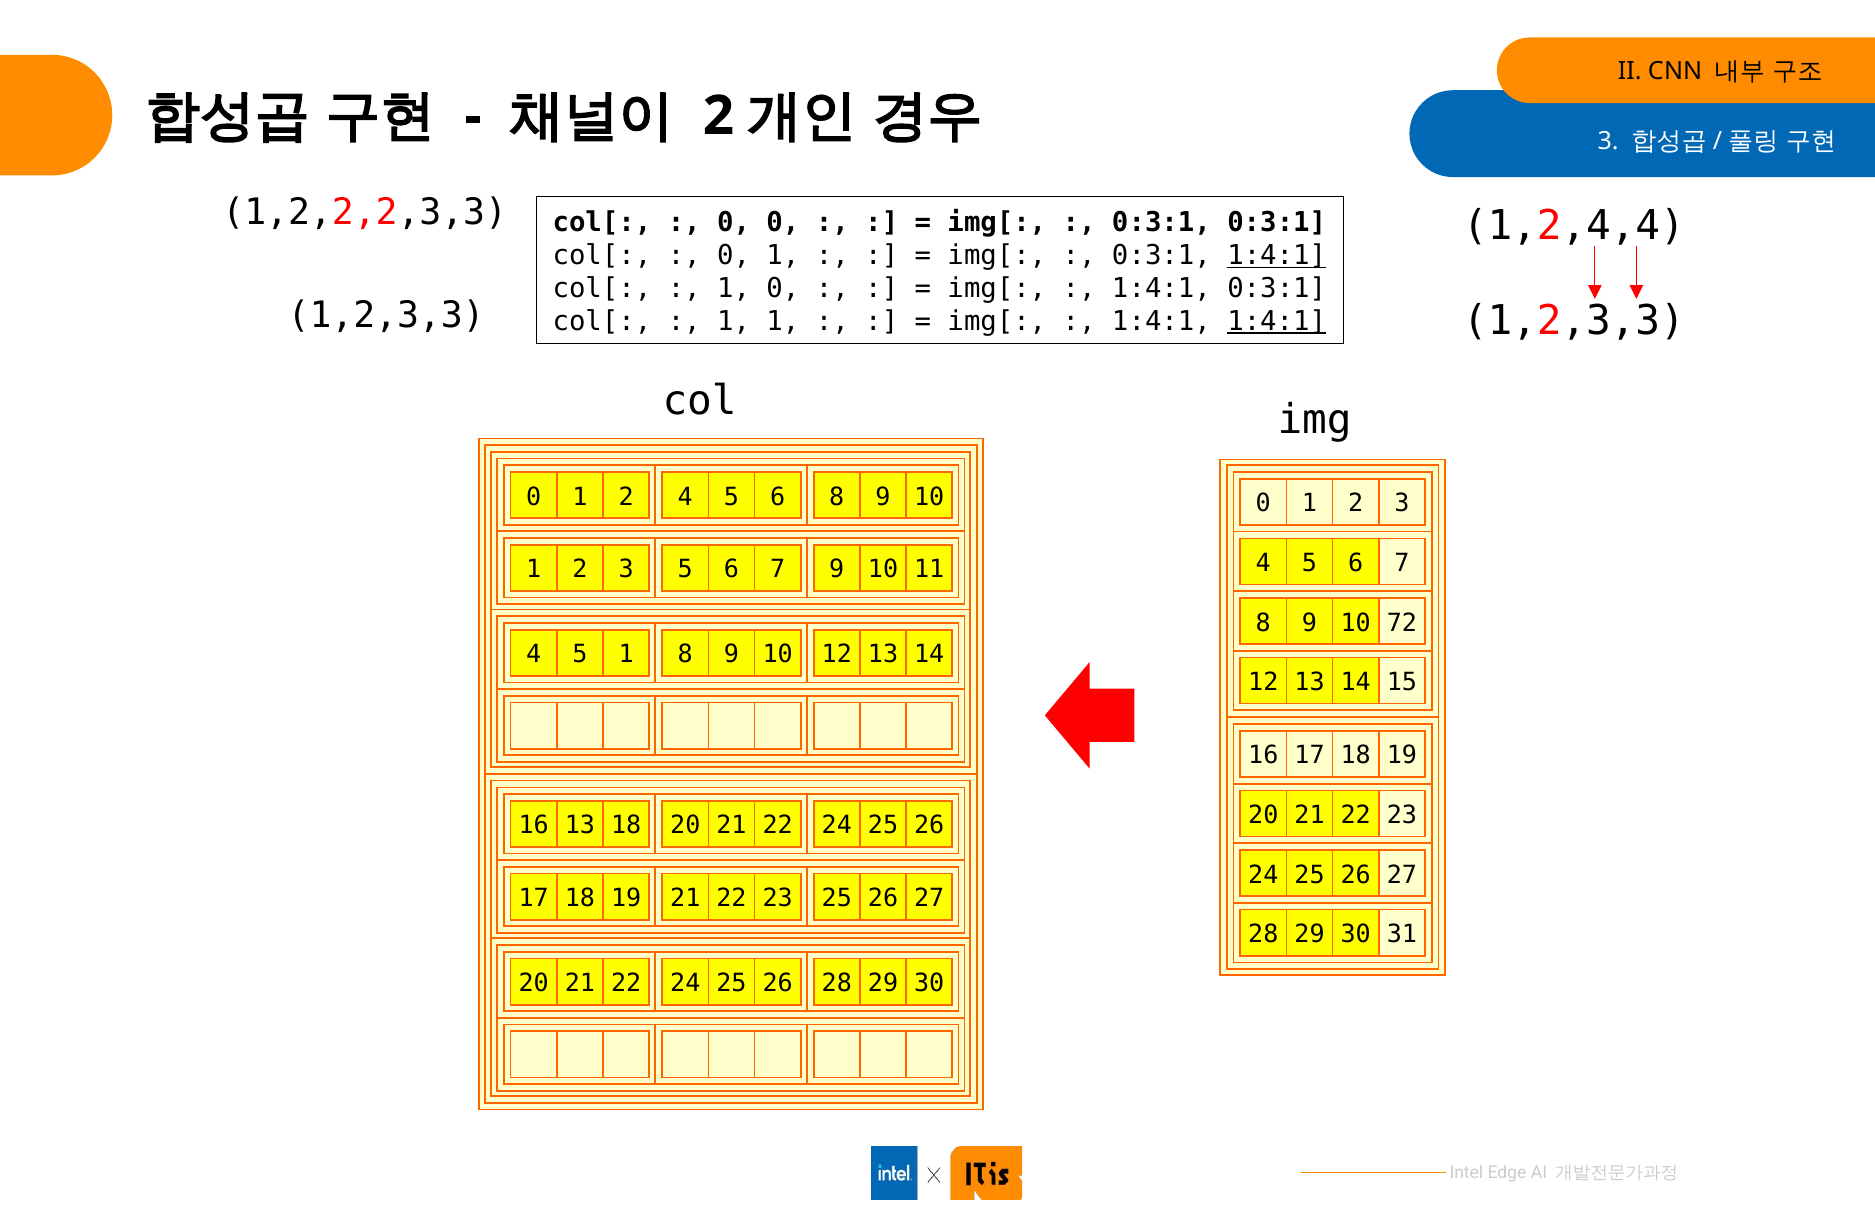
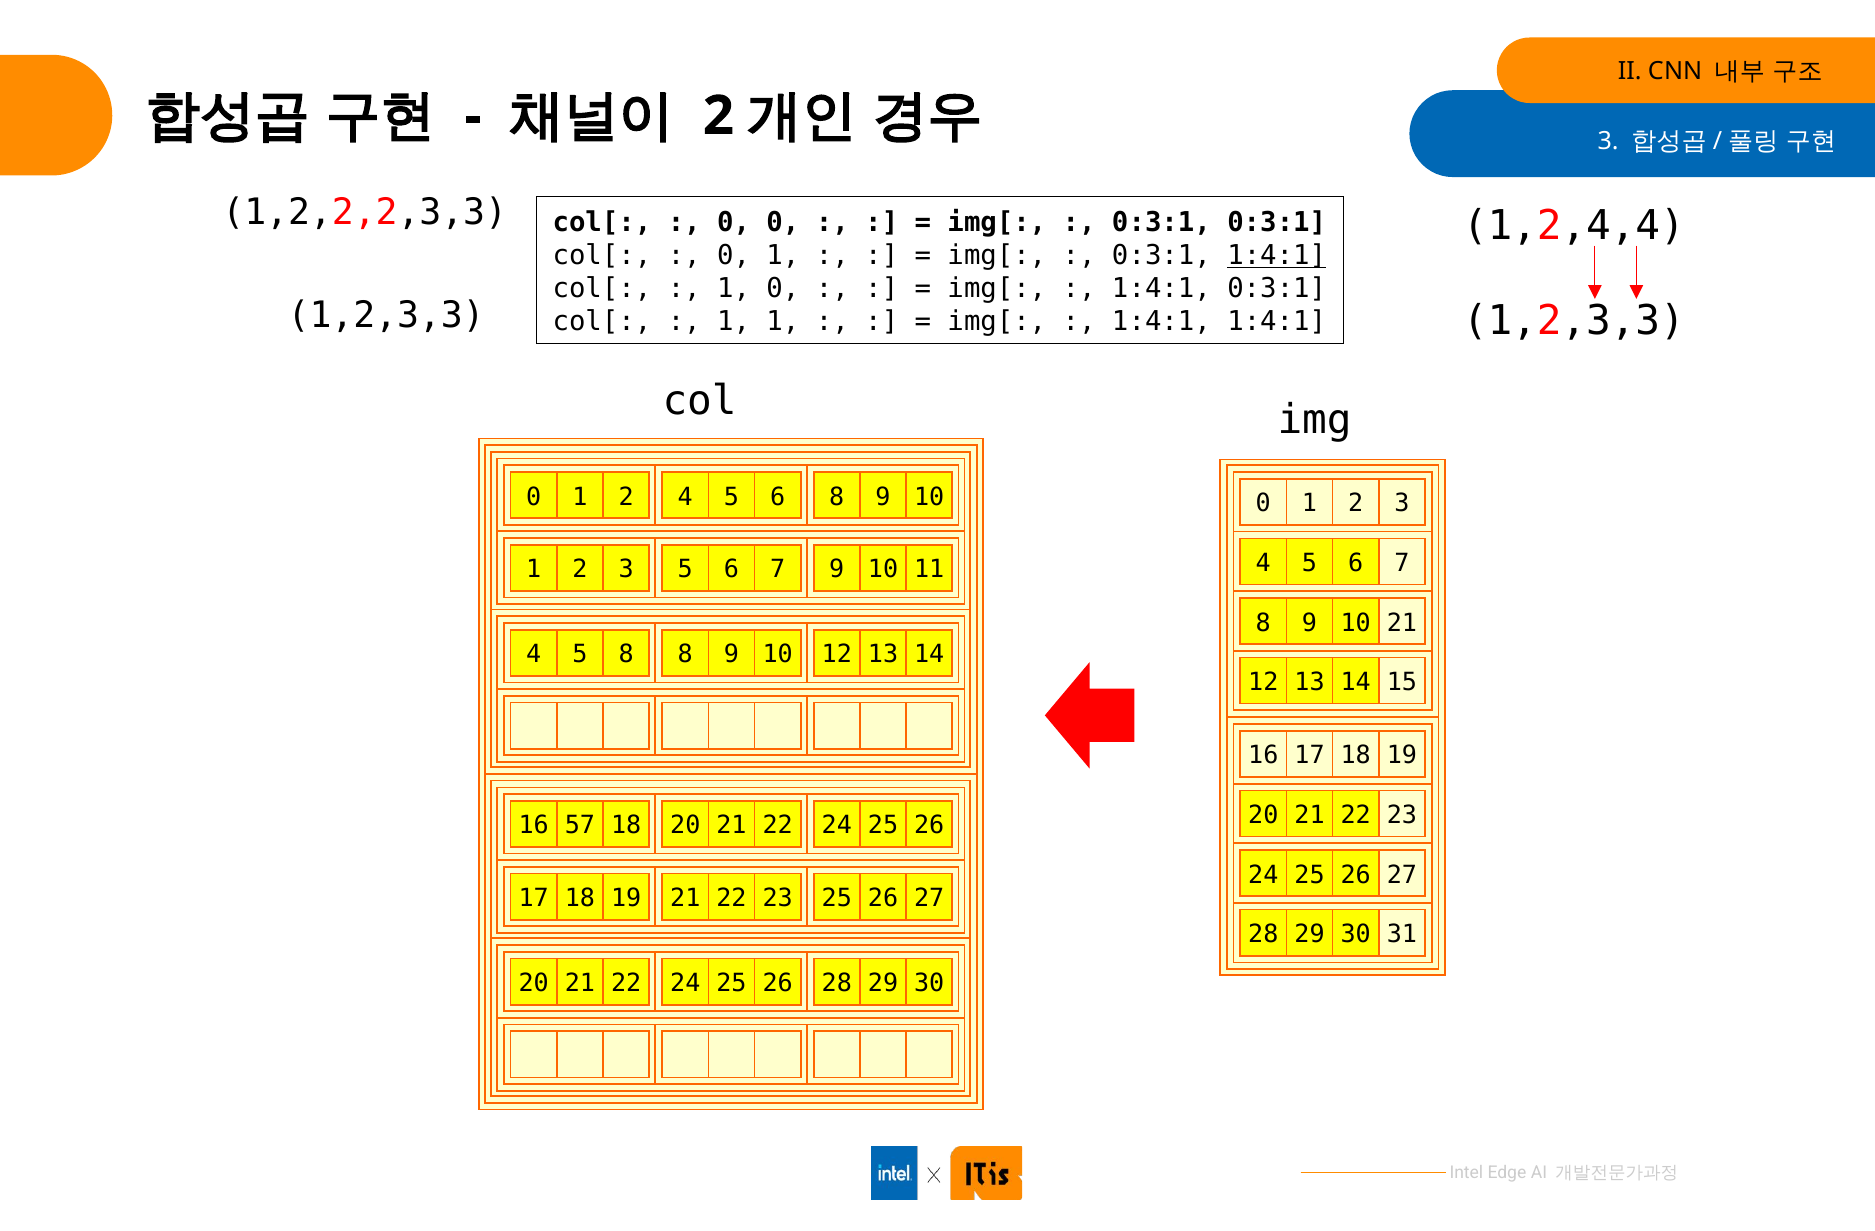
1:4:1 underline: present -> none (1277, 322)
10 72: 72 -> 21 (1402, 623)
5 1: 1 -> 8 (626, 655)
16 13: 13 -> 57 (580, 826)
